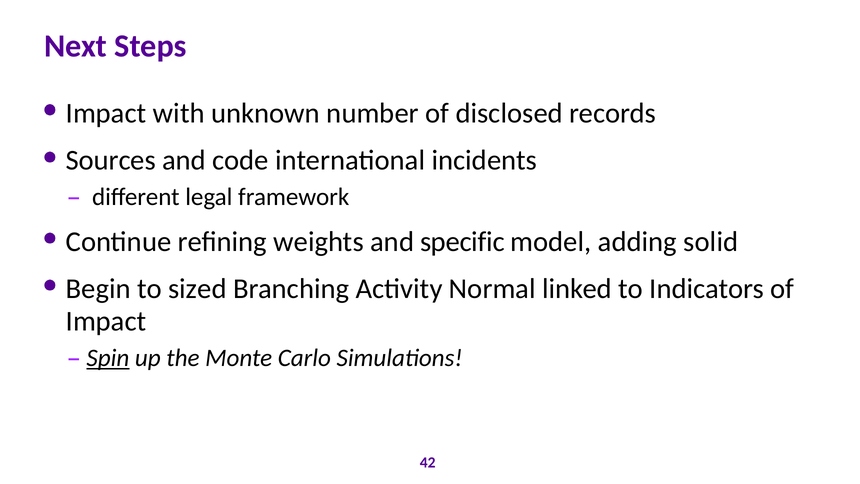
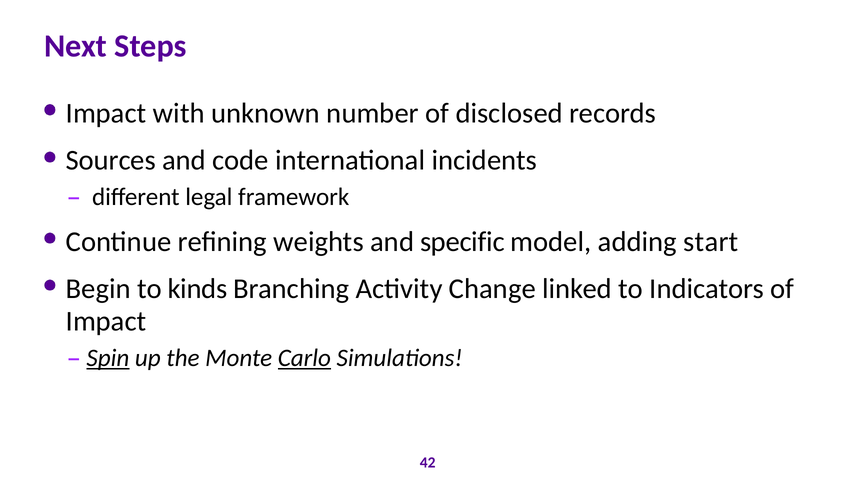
solid: solid -> start (711, 241)
sized: sized -> kinds (198, 288)
Normal: Normal -> Change (492, 288)
Carlo underline: none -> present (304, 358)
